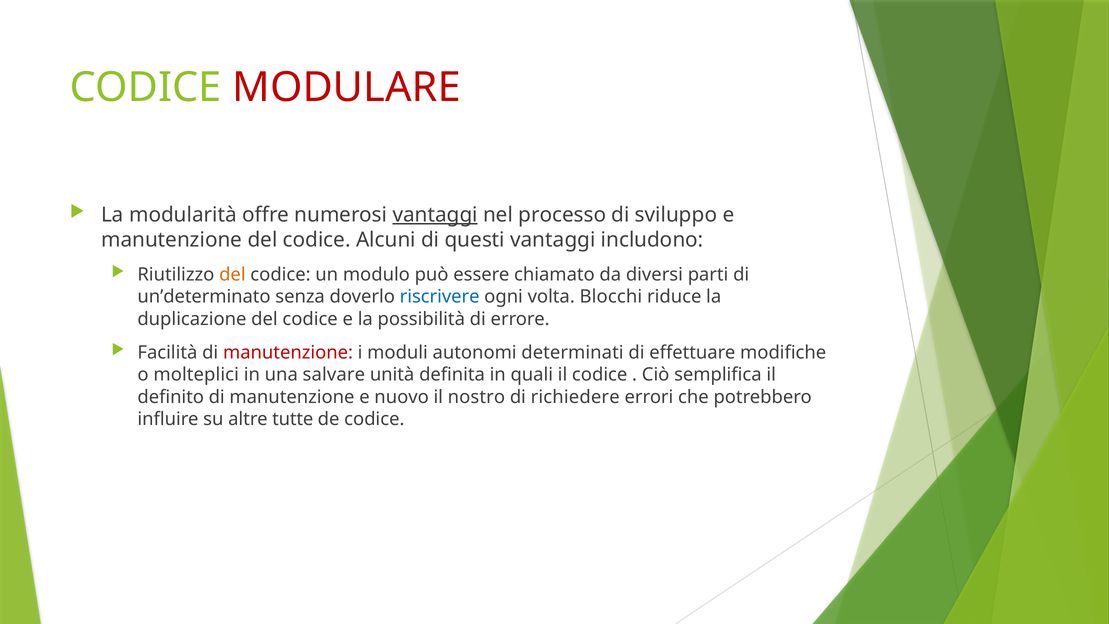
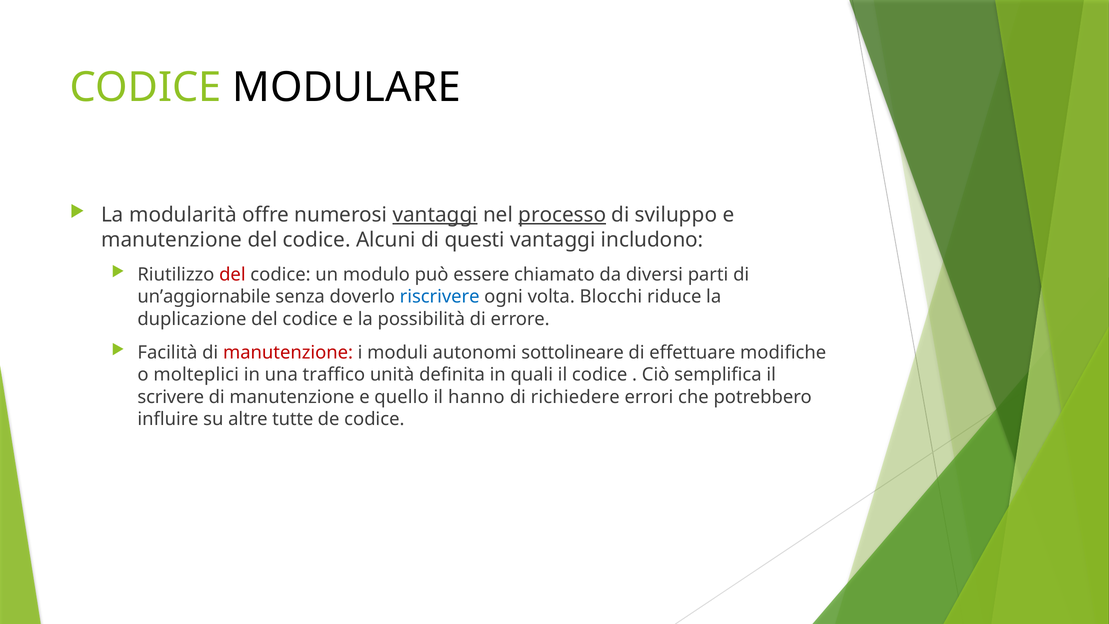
MODULARE colour: red -> black (347, 87)
processo underline: none -> present (562, 215)
del colour: orange -> red (232, 275)
un’determinato: un’determinato -> un’aggiornabile (204, 297)
determinati: determinati -> sottolineare (573, 353)
salvare: salvare -> traffico (334, 375)
definito: definito -> scrivere (171, 397)
nuovo: nuovo -> quello (402, 397)
nostro: nostro -> hanno (476, 397)
